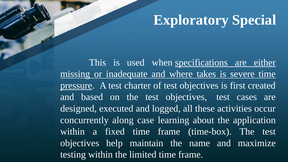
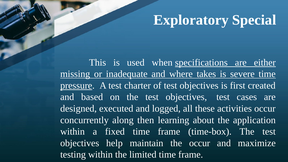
case: case -> then (146, 120)
the name: name -> occur (200, 143)
